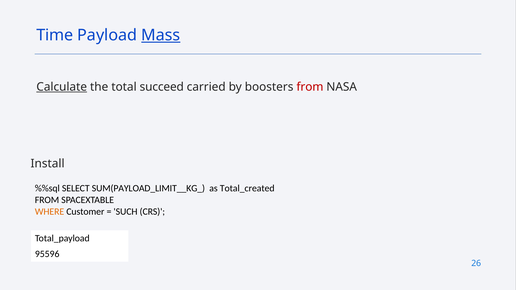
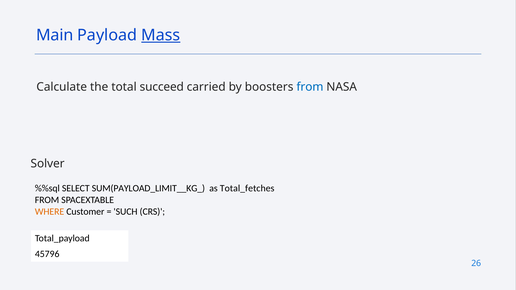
Time: Time -> Main (55, 35)
Calculate underline: present -> none (62, 87)
from colour: red -> blue (310, 87)
Install: Install -> Solver (48, 164)
Total_created: Total_created -> Total_fetches (247, 188)
95596: 95596 -> 45796 (47, 254)
